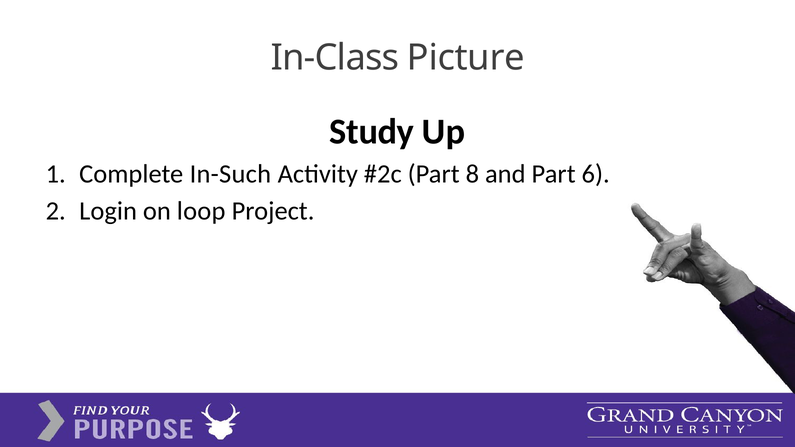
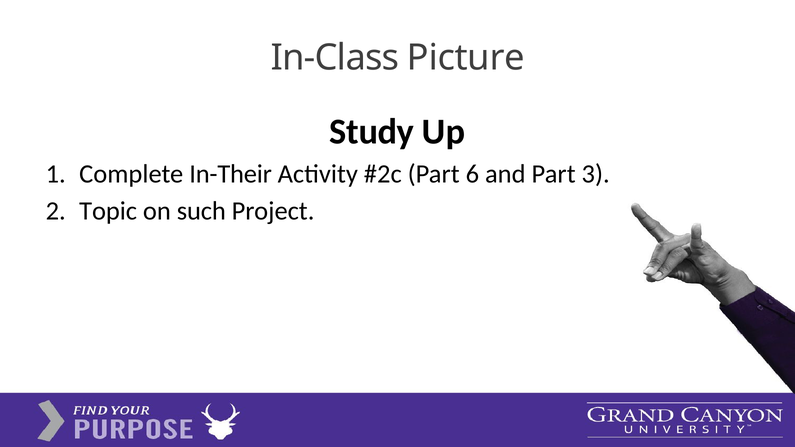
In-Such: In-Such -> In-Their (231, 174)
8: 8 -> 6 (472, 174)
6: 6 -> 3 (596, 174)
Login: Login -> Topic (108, 211)
loop: loop -> such (201, 211)
